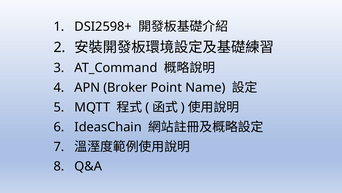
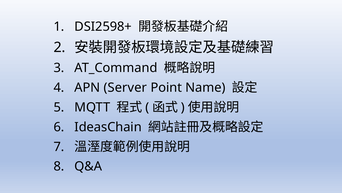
Broker: Broker -> Server (125, 87)
